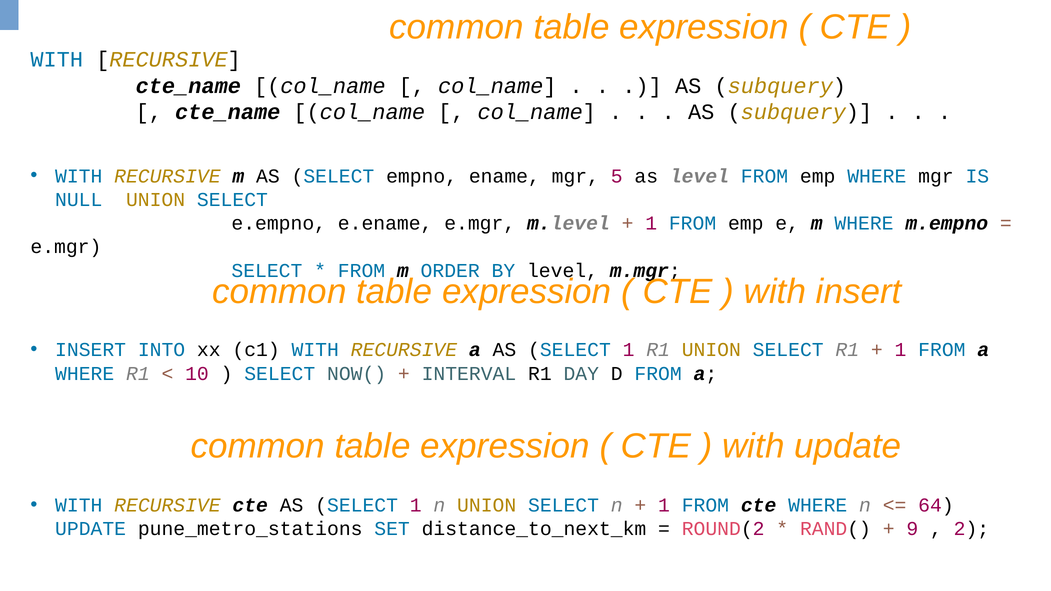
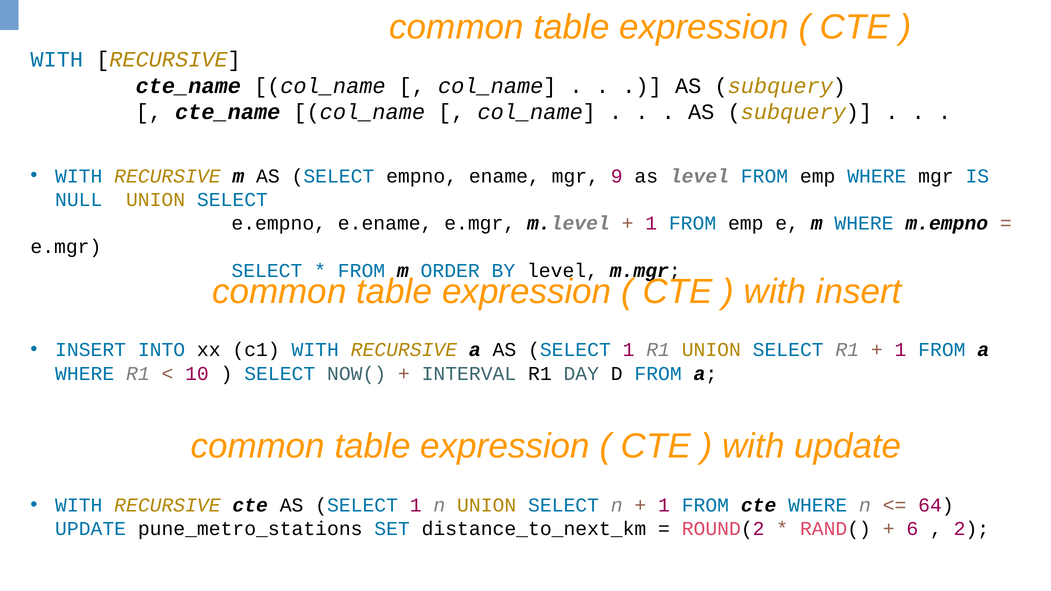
5: 5 -> 9 (617, 176)
9: 9 -> 6 (912, 529)
